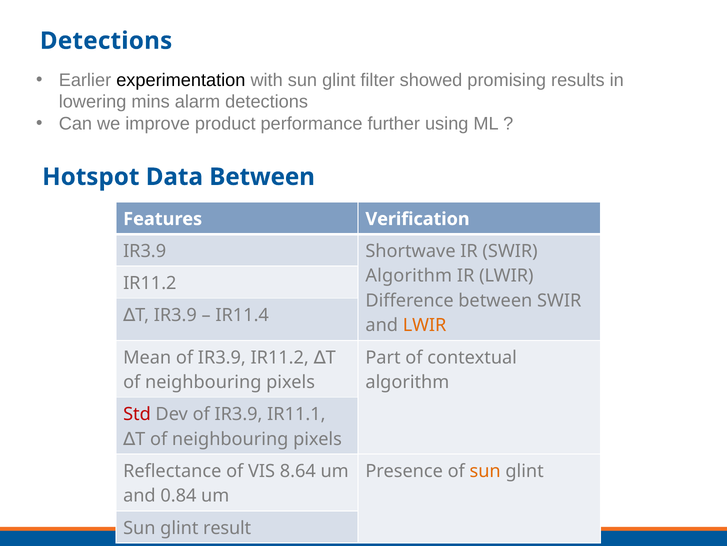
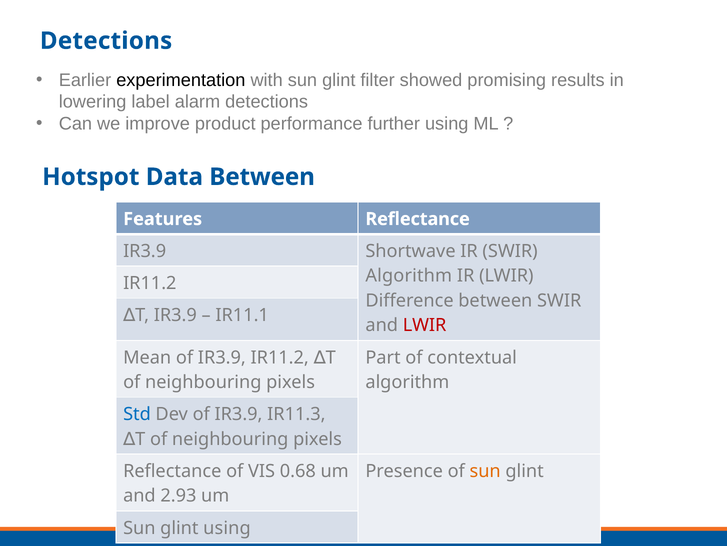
mins: mins -> label (151, 102)
Features Verification: Verification -> Reflectance (418, 219)
IR11.4: IR11.4 -> IR11.1 (242, 315)
LWIR colour: orange -> red (425, 325)
Std colour: red -> blue (137, 414)
IR11.1: IR11.1 -> IR11.3 (296, 414)
8.64: 8.64 -> 0.68 (298, 471)
0.84: 0.84 -> 2.93 (178, 495)
glint result: result -> using (227, 527)
